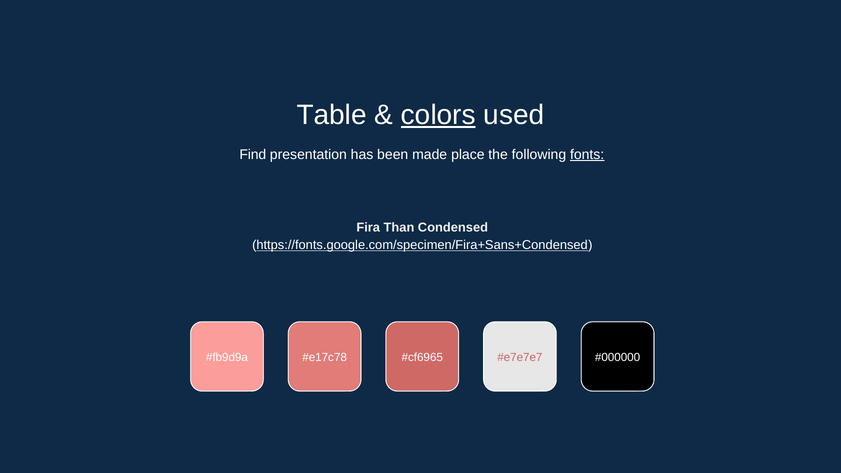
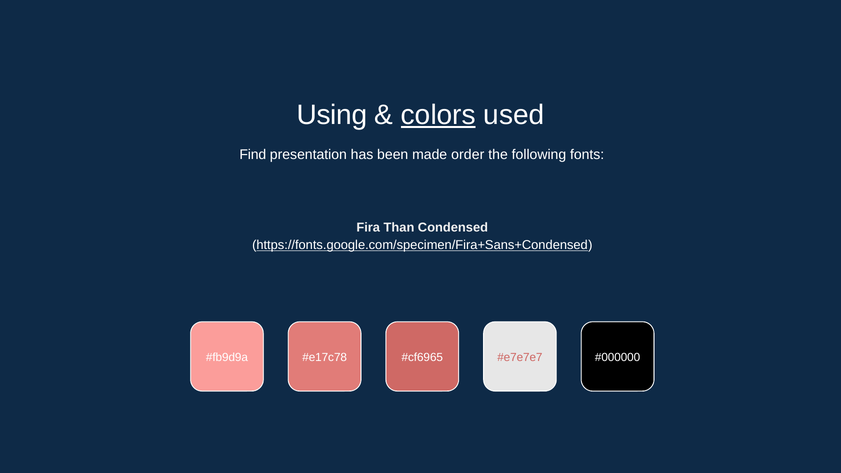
Table: Table -> Using (332, 115)
place: place -> order (468, 154)
fonts underline: present -> none (587, 154)
